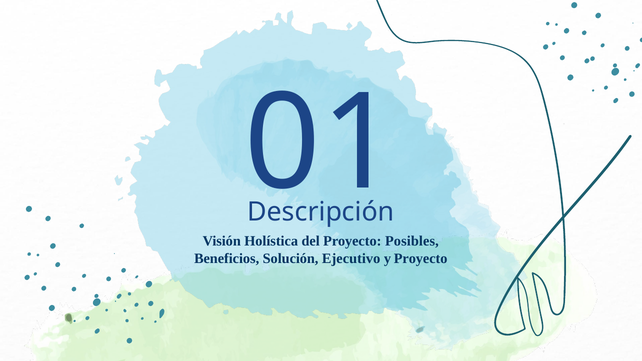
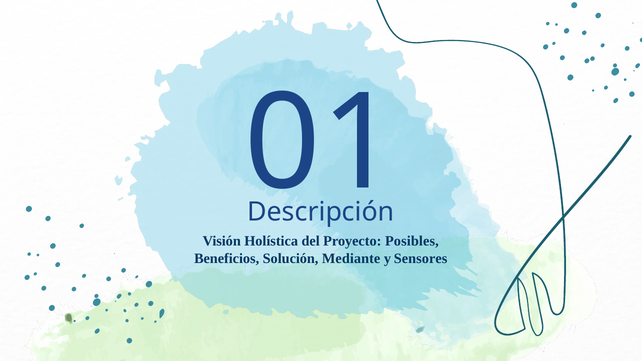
Ejecutivo: Ejecutivo -> Mediante (351, 258)
y Proyecto: Proyecto -> Sensores (421, 258)
